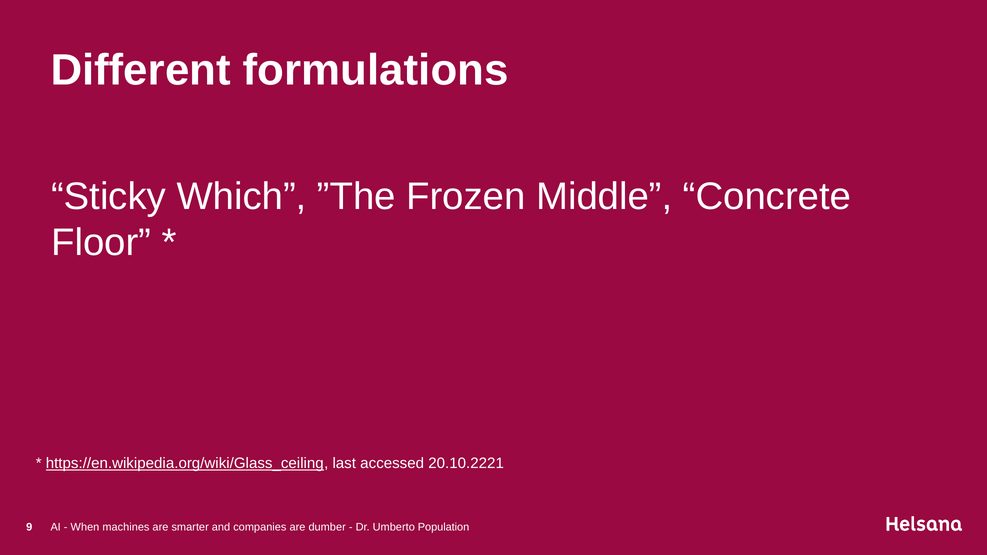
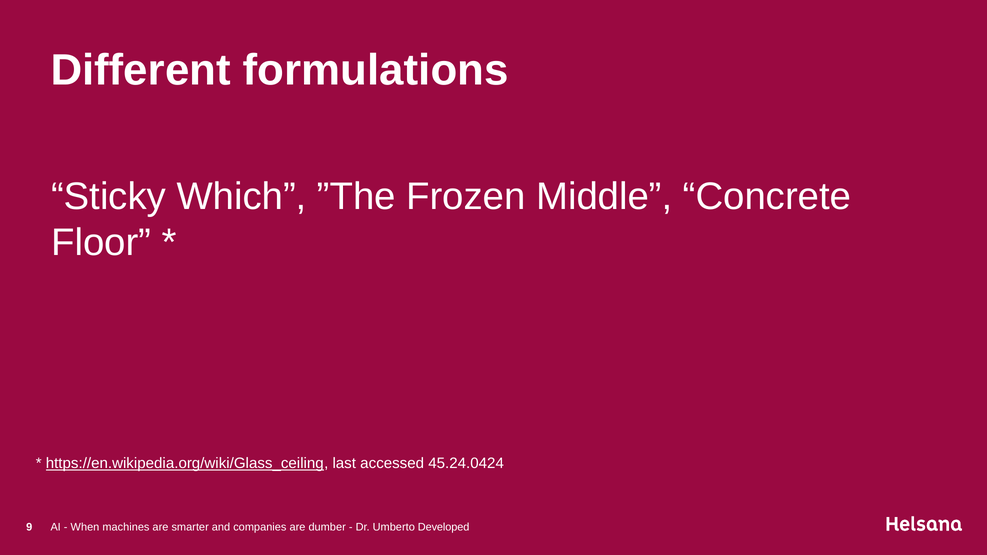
20.10.2221: 20.10.2221 -> 45.24.0424 (466, 464)
Population: Population -> Developed (444, 528)
